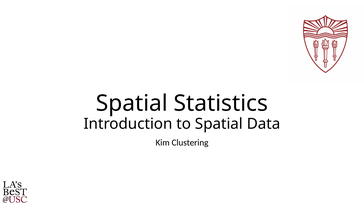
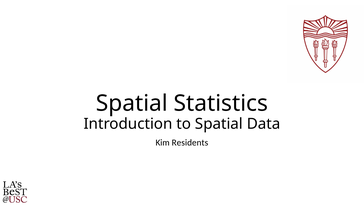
Clustering: Clustering -> Residents (190, 142)
